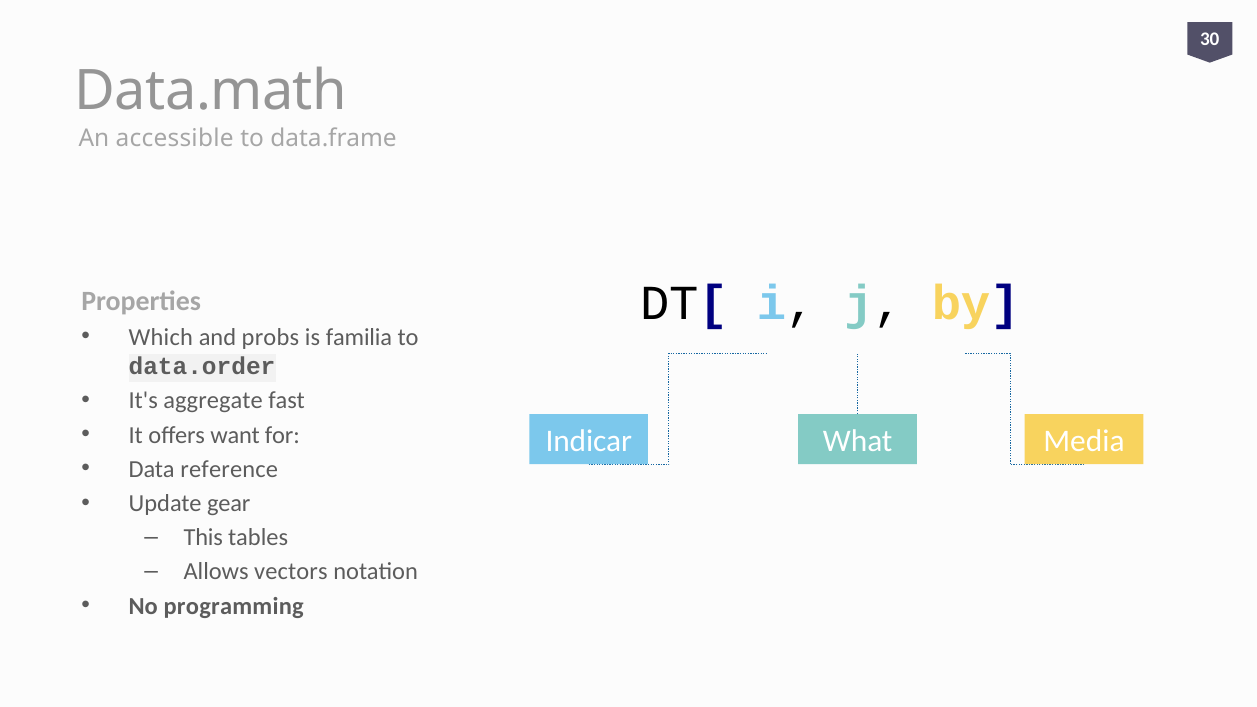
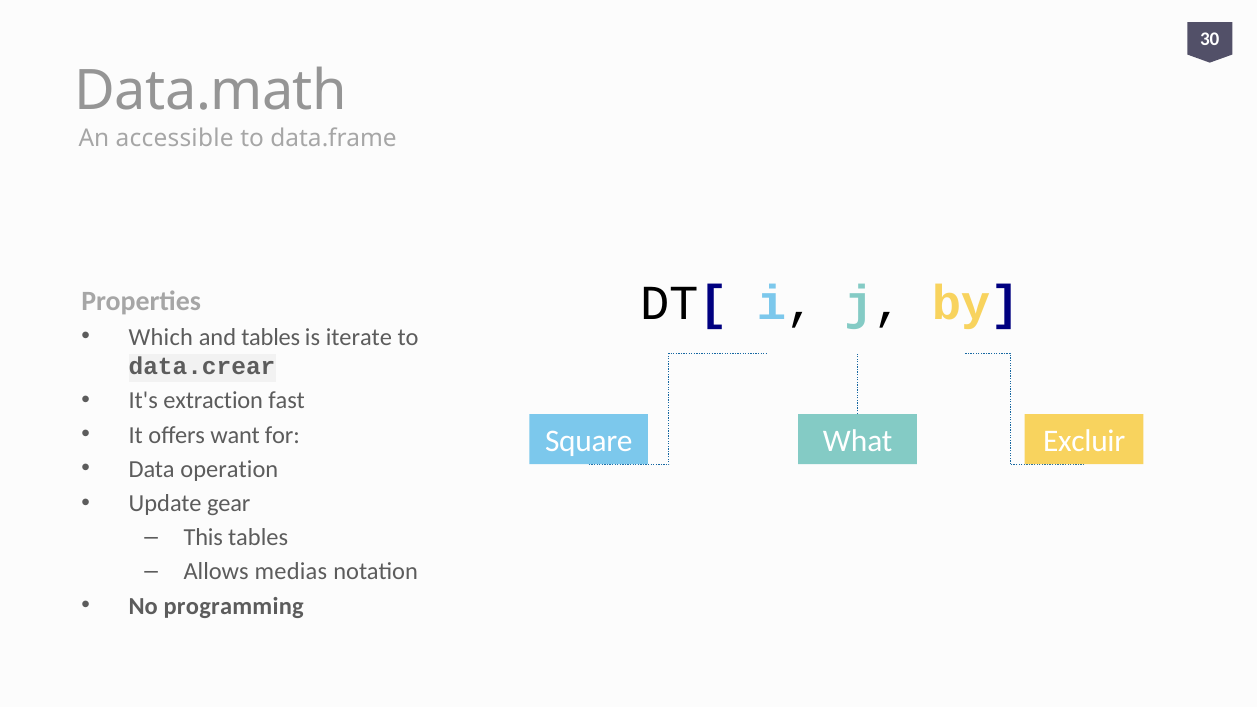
and probs: probs -> tables (271, 337)
familia: familia -> iterate (359, 337)
data.order: data.order -> data.crear (202, 367)
aggregate: aggregate -> extraction (213, 401)
Indicar: Indicar -> Square (589, 441)
Media: Media -> Excluir (1084, 441)
reference: reference -> operation (229, 469)
vectors: vectors -> medias (291, 572)
